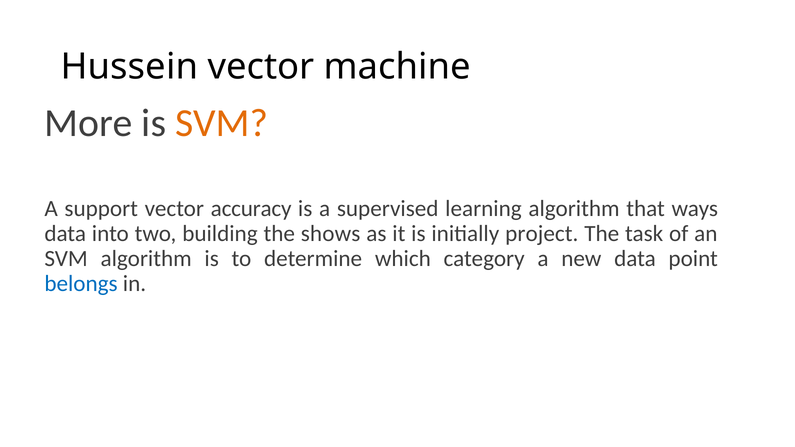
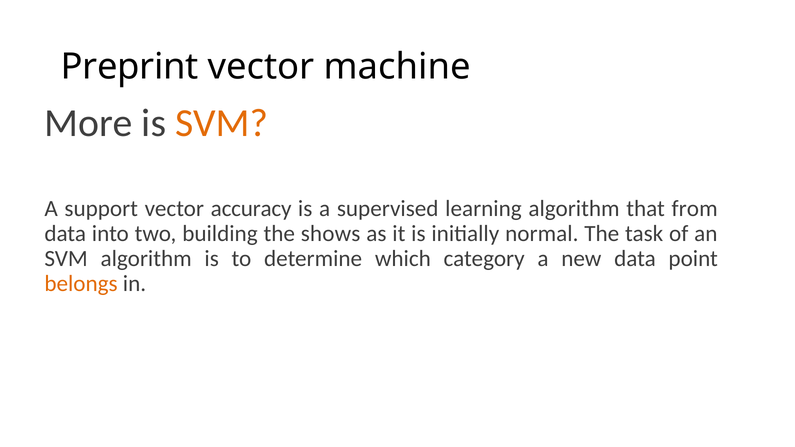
Hussein: Hussein -> Preprint (130, 67)
ways: ways -> from (695, 209)
project: project -> normal (542, 234)
belongs colour: blue -> orange (81, 284)
